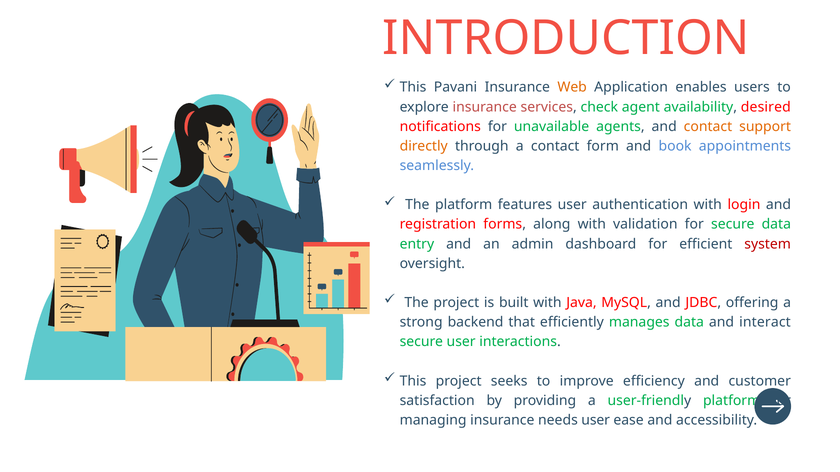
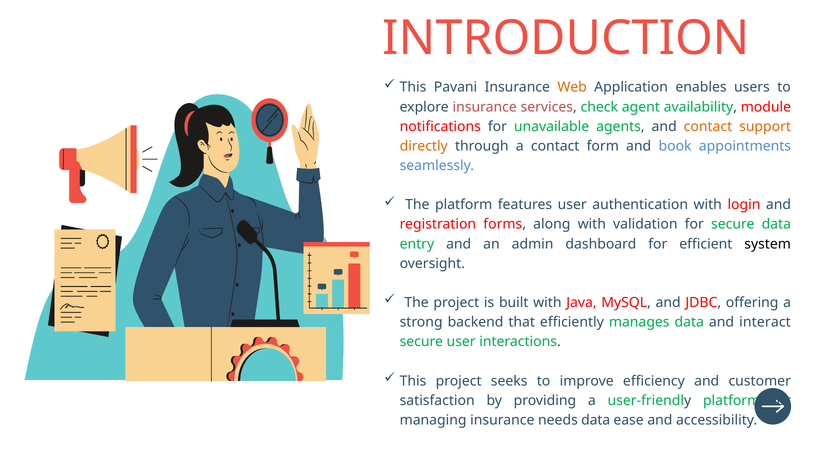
desired: desired -> module (766, 107)
system colour: red -> black (768, 244)
needs user: user -> data (596, 421)
